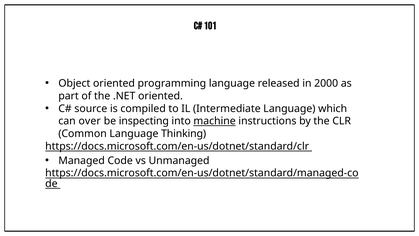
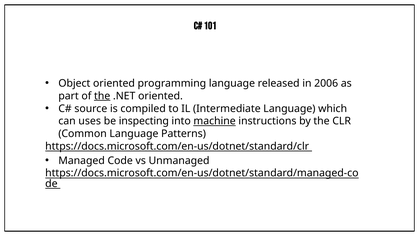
2000: 2000 -> 2006 (326, 83)
the underline: none -> present (102, 96)
over: over -> uses (90, 121)
Thinking: Thinking -> Patterns (184, 134)
